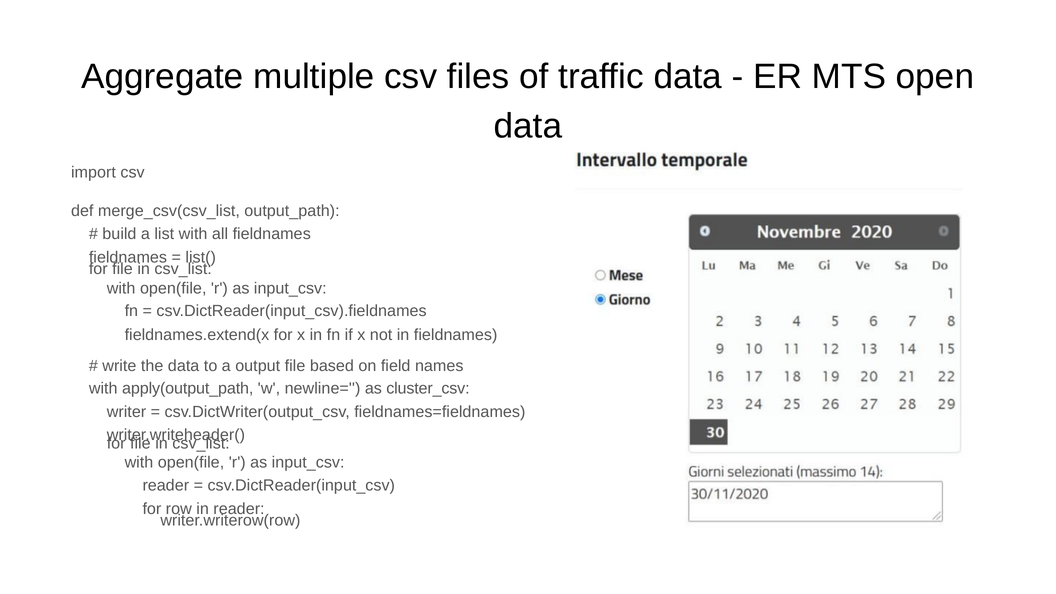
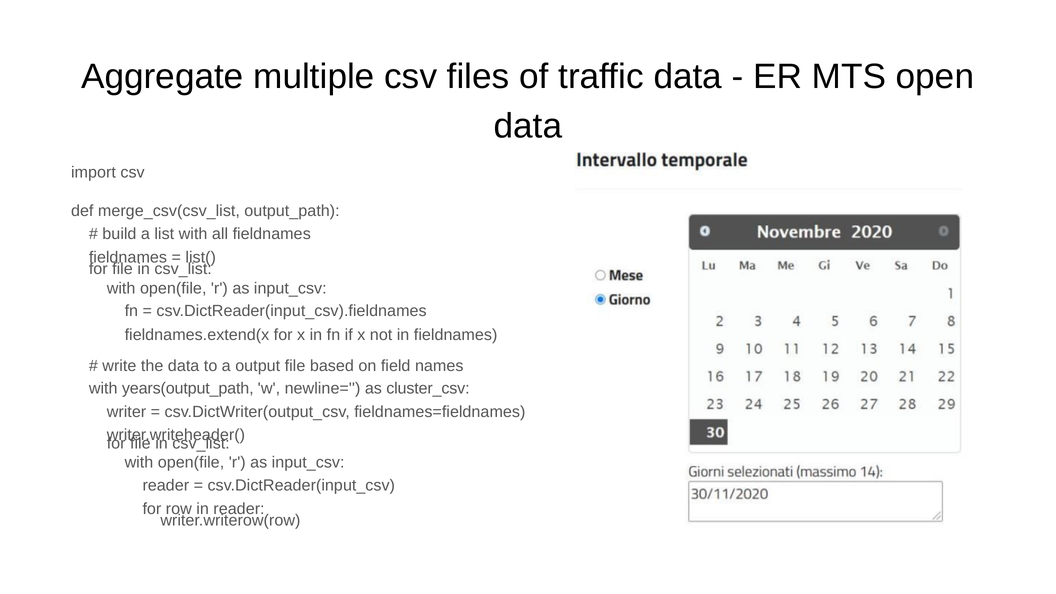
apply(output_path: apply(output_path -> years(output_path (188, 389)
